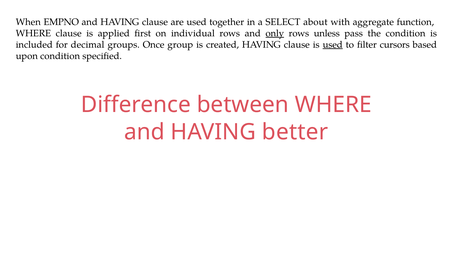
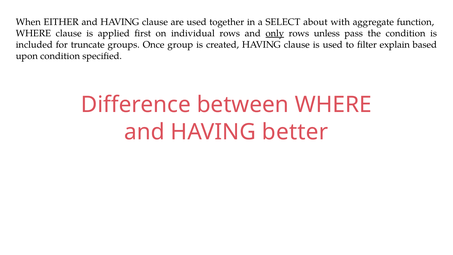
EMPNO: EMPNO -> EITHER (61, 22)
decimal: decimal -> truncate (88, 45)
used underline: present -> none (333, 45)
cursors: cursors -> explain (395, 45)
